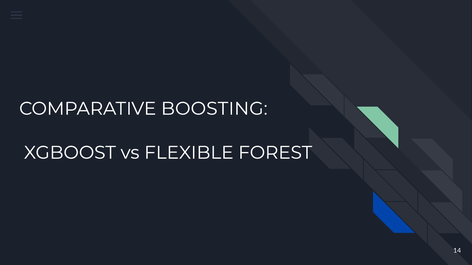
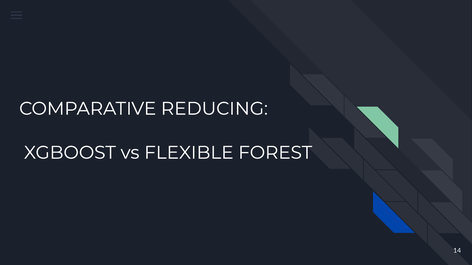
BOOSTING: BOOSTING -> REDUCING (214, 109)
